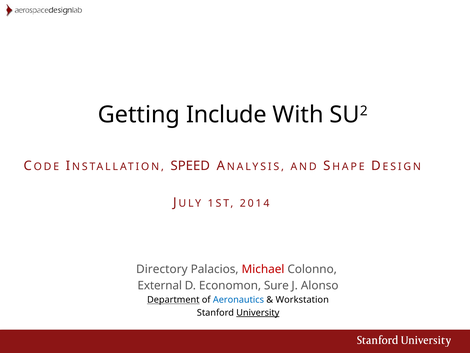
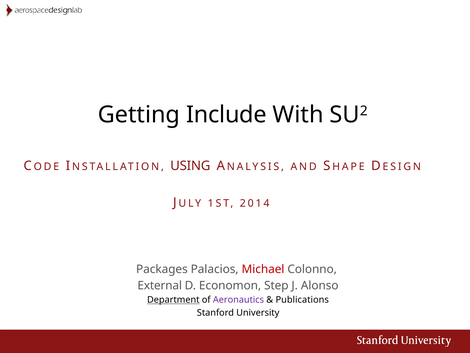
SPEED: SPEED -> USING (190, 166)
Directory: Directory -> Packages (162, 269)
Sure: Sure -> Step (276, 285)
Aeronautics colour: blue -> purple (238, 299)
Workstation: Workstation -> Publications (302, 299)
University underline: present -> none (258, 312)
